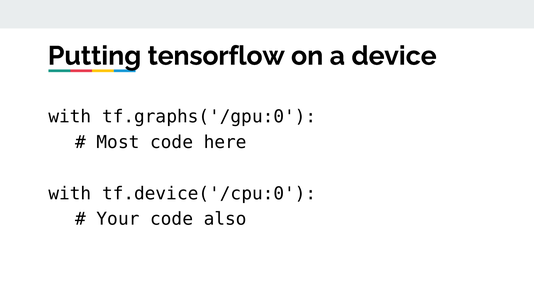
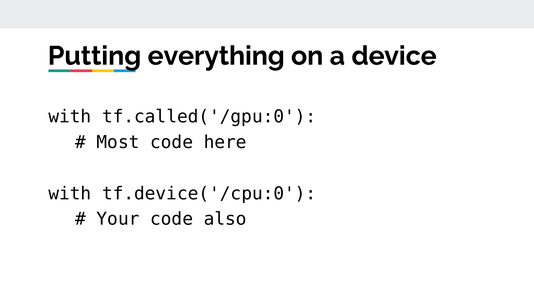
tensorflow: tensorflow -> everything (216, 56)
tf.graphs('/gpu:0: tf.graphs('/gpu:0 -> tf.called('/gpu:0 (209, 117)
